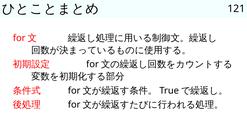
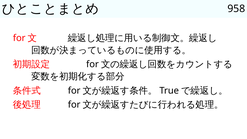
121: 121 -> 958 (236, 9)
